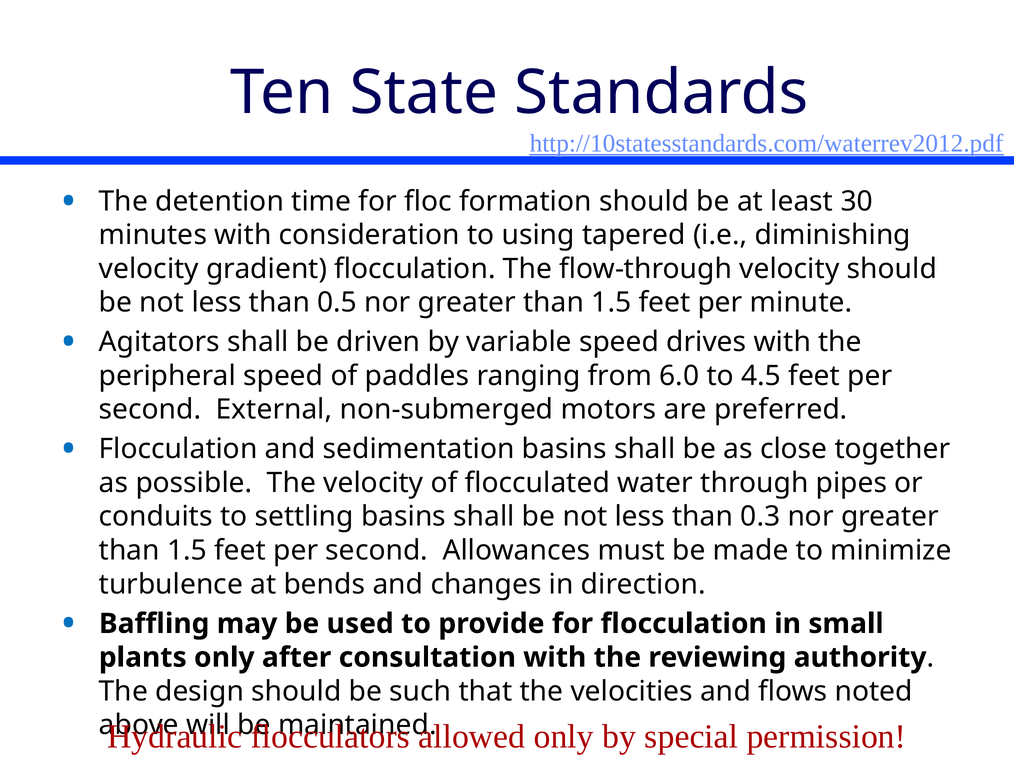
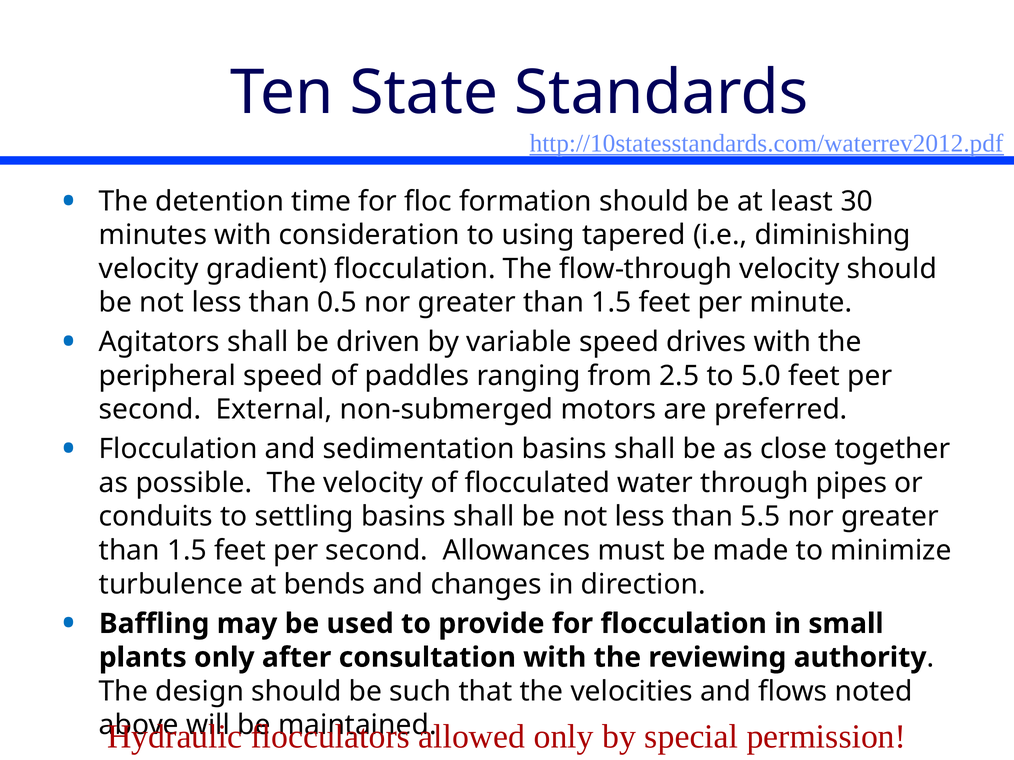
6.0: 6.0 -> 2.5 (679, 376)
4.5: 4.5 -> 5.0 (761, 376)
0.3: 0.3 -> 5.5 (760, 517)
